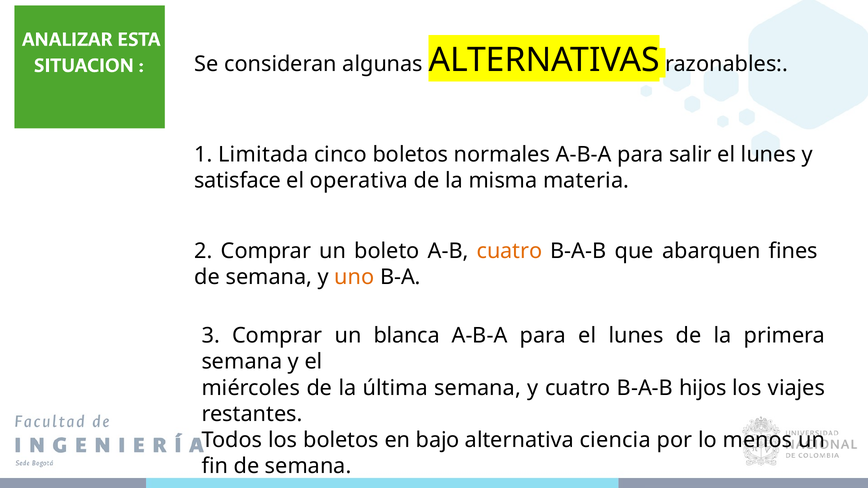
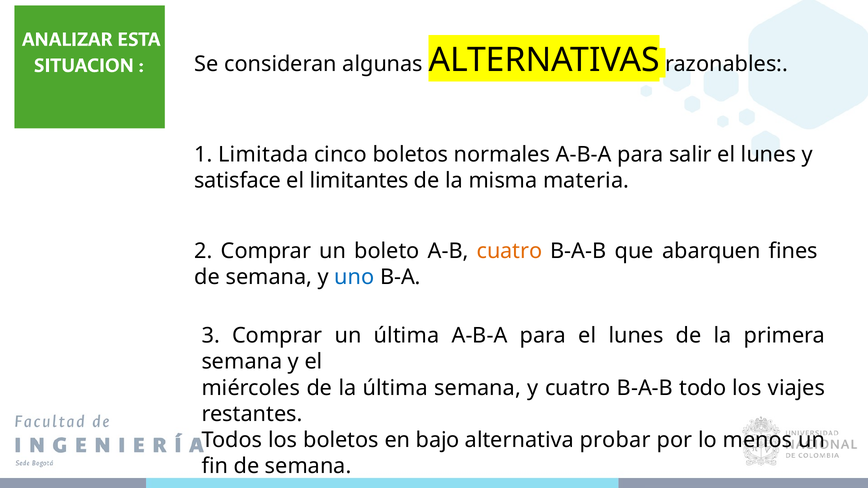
operativa: operativa -> limitantes (359, 181)
uno colour: orange -> blue (354, 277)
un blanca: blanca -> última (407, 336)
hijos: hijos -> todo (703, 388)
ciencia: ciencia -> probar (615, 440)
